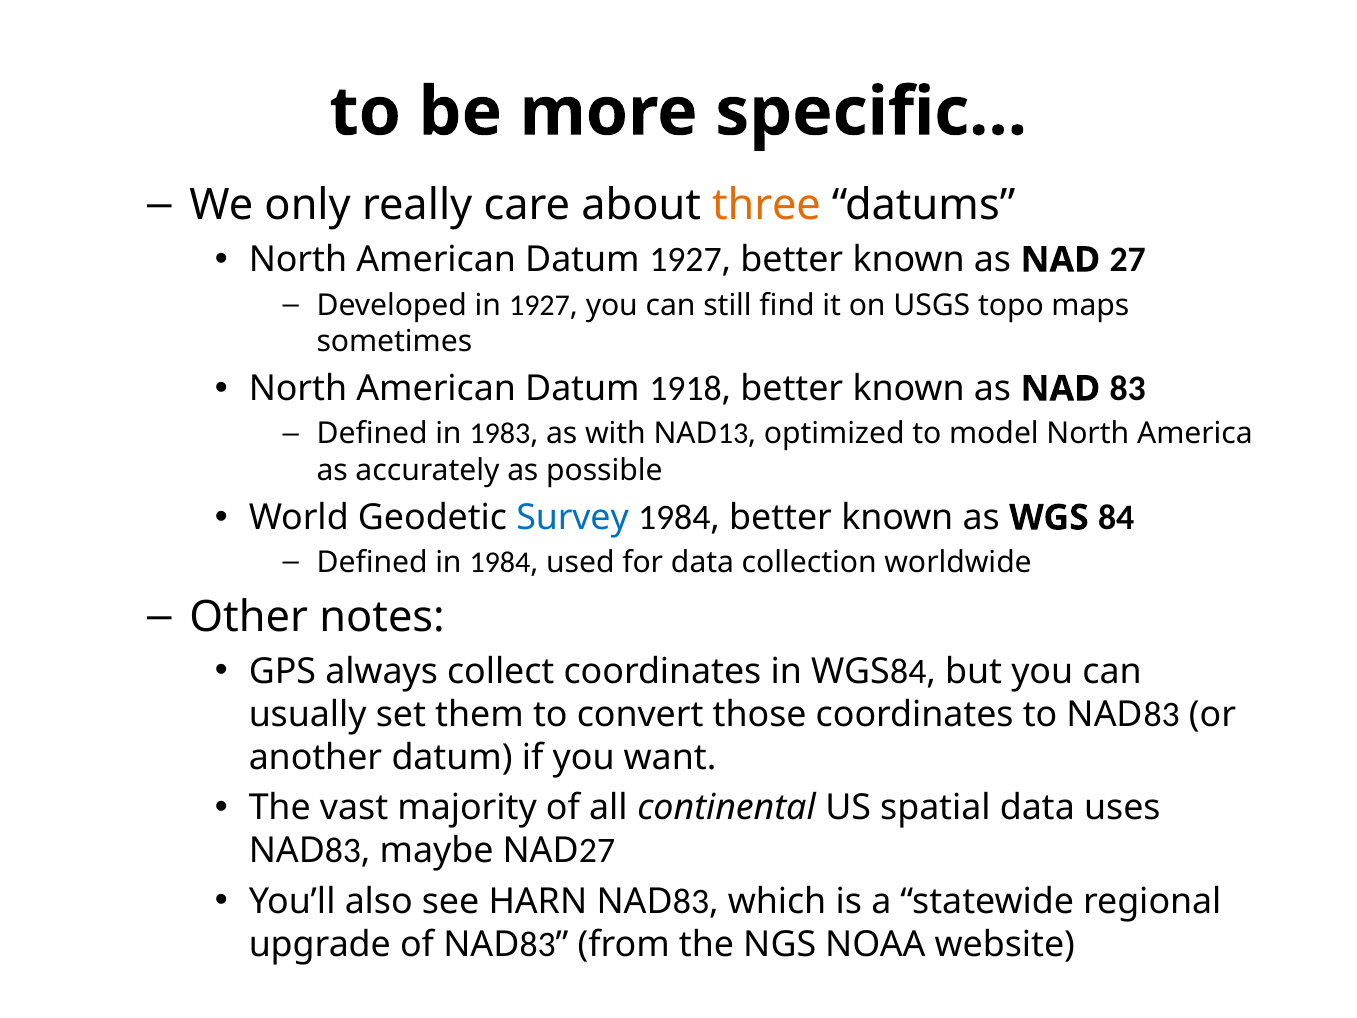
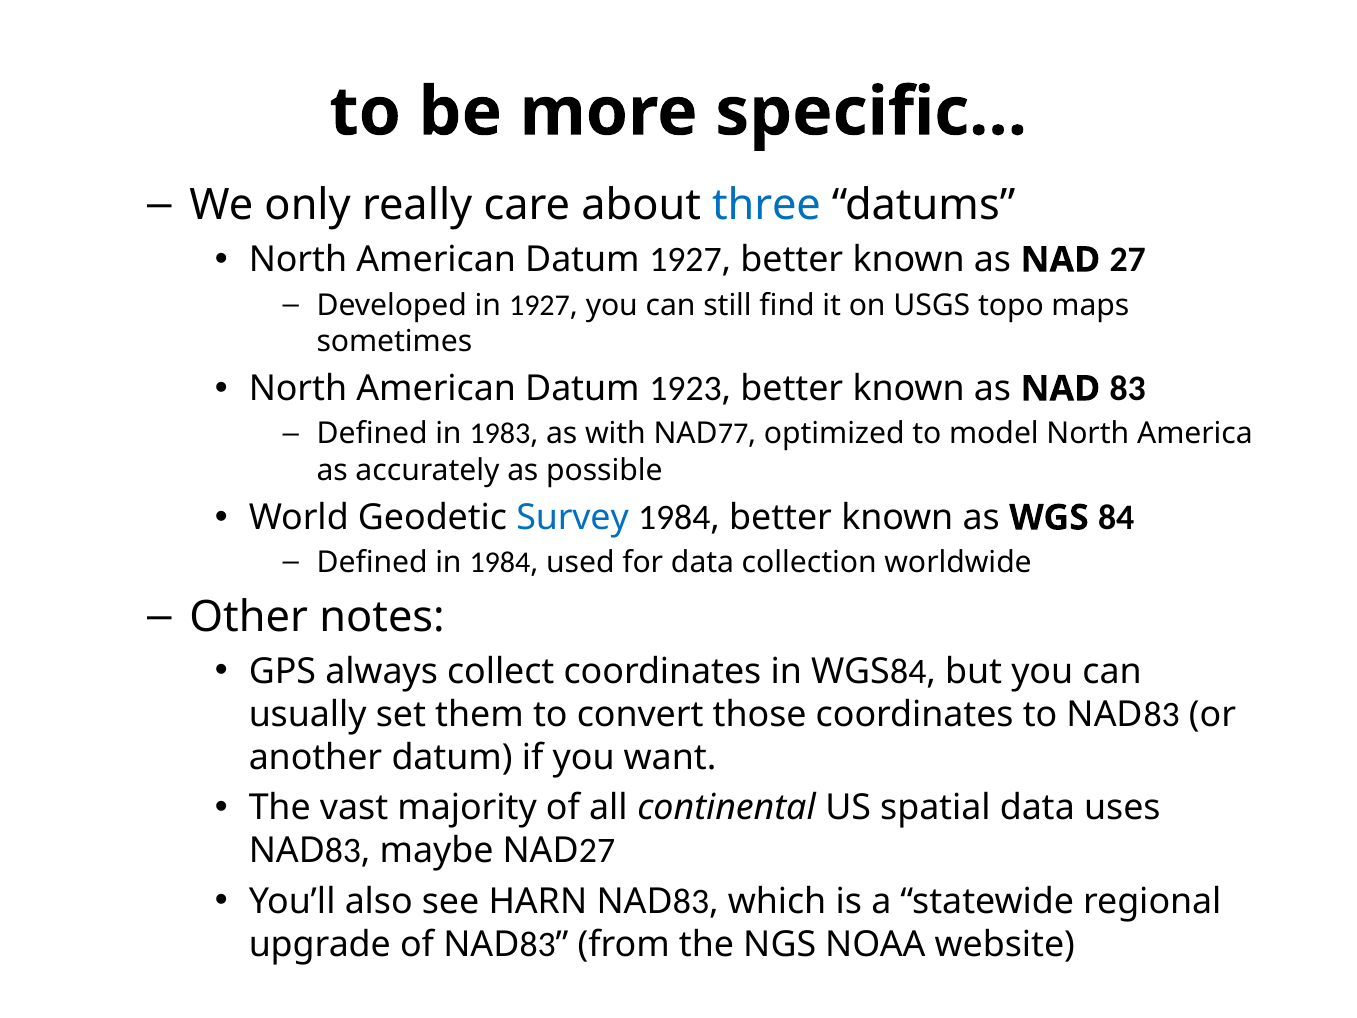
three colour: orange -> blue (767, 205)
1918: 1918 -> 1923 (686, 389)
13: 13 -> 77 (733, 434)
